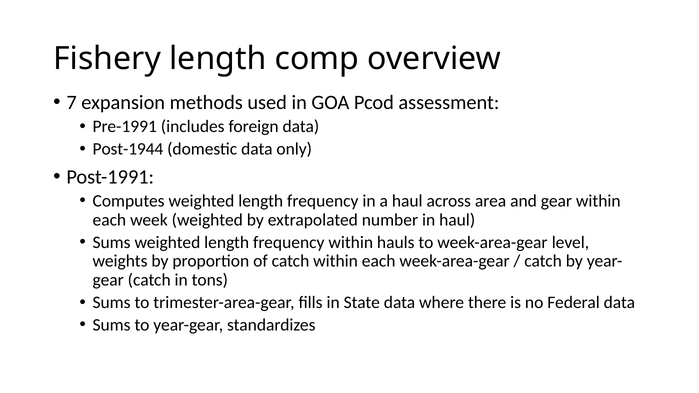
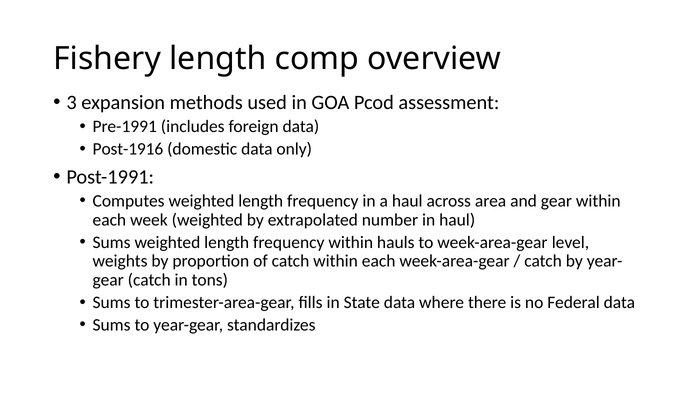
7: 7 -> 3 (72, 103)
Post-1944: Post-1944 -> Post-1916 (128, 149)
